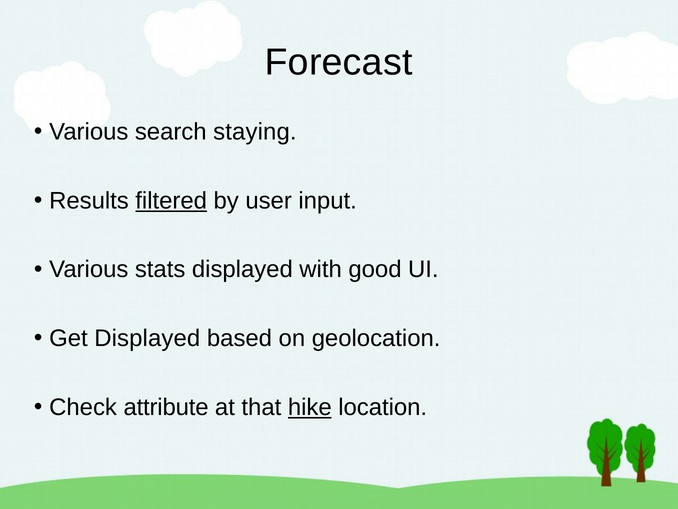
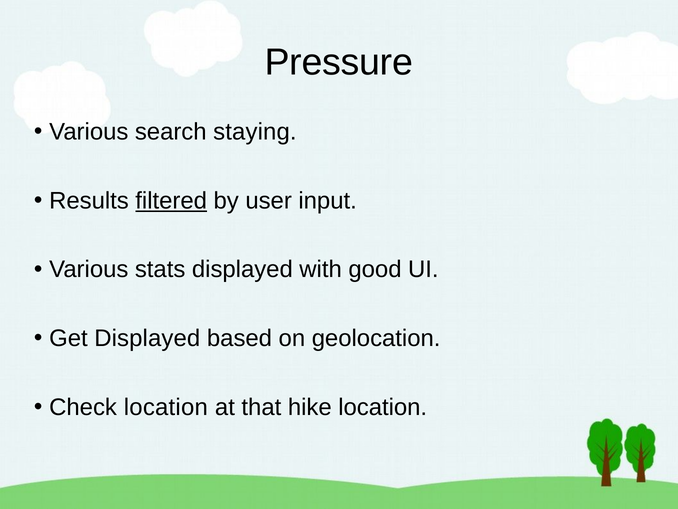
Forecast: Forecast -> Pressure (339, 62)
Check attribute: attribute -> location (166, 407)
hike underline: present -> none (310, 407)
